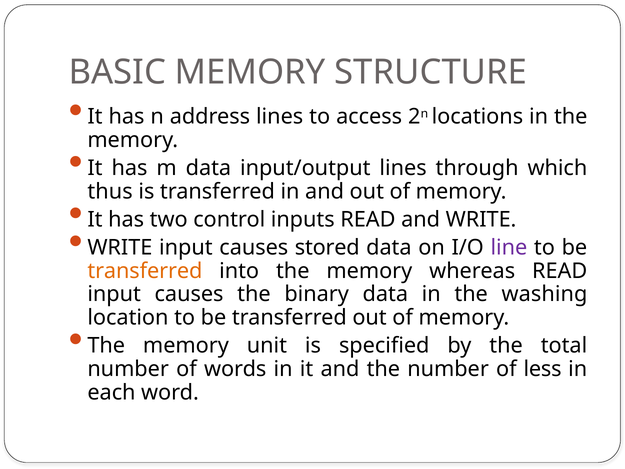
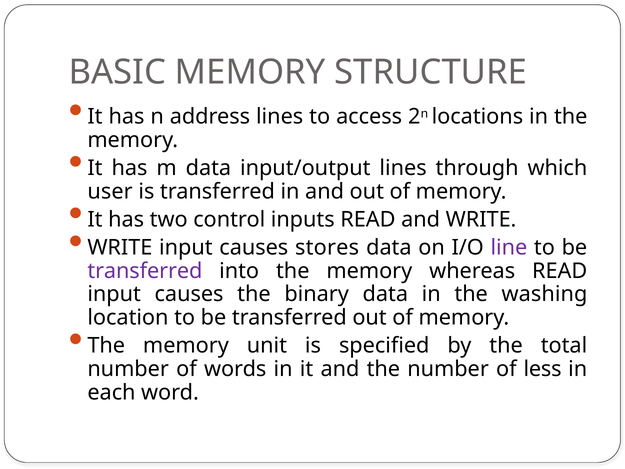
thus: thus -> user (110, 191)
stored: stored -> stores (327, 247)
transferred colour: orange -> purple (145, 271)
